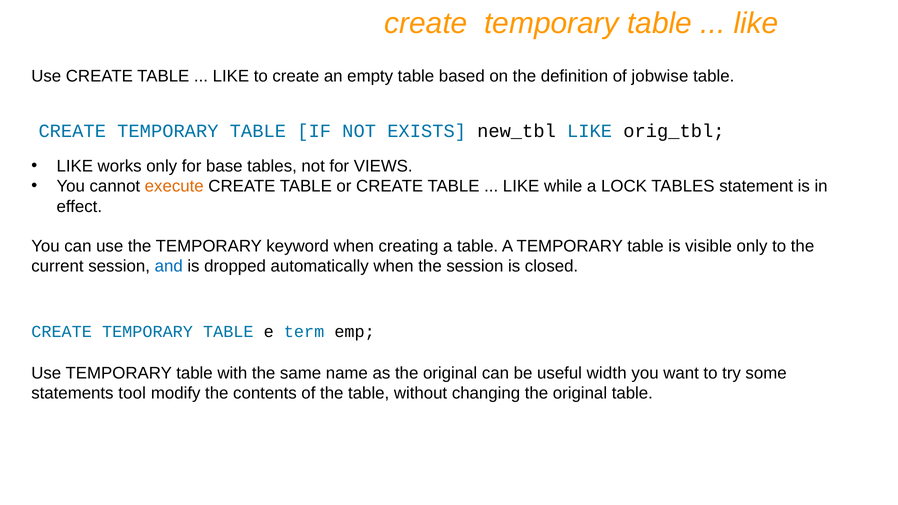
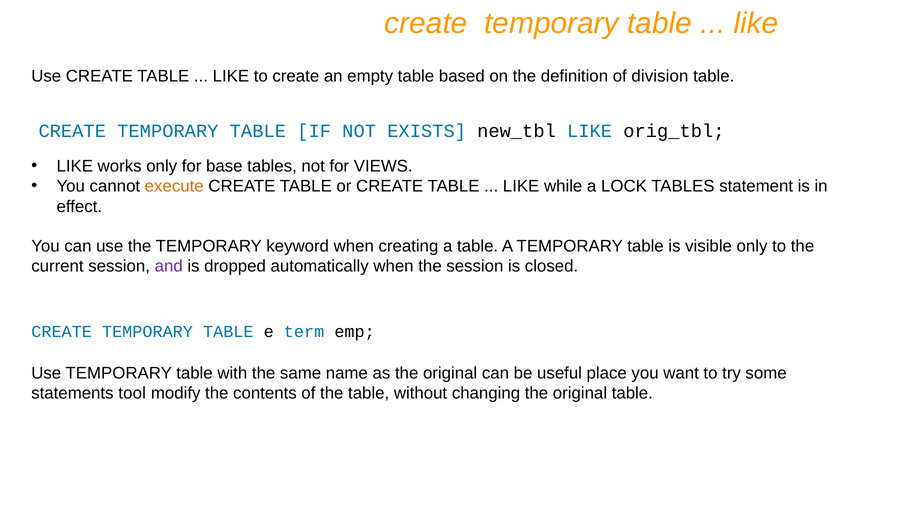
jobwise: jobwise -> division (660, 76)
and colour: blue -> purple (169, 266)
width: width -> place (607, 373)
